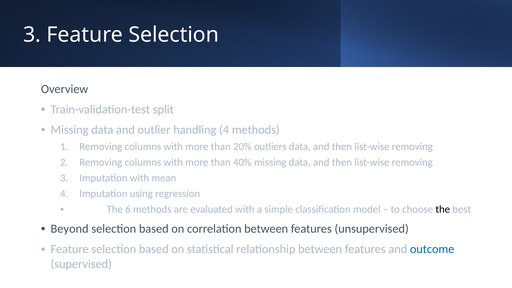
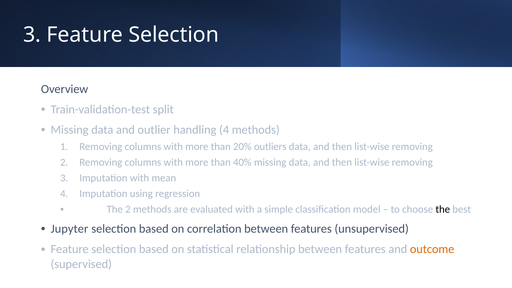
The 6: 6 -> 2 (128, 209)
Beyond: Beyond -> Jupyter (70, 229)
outcome colour: blue -> orange (432, 249)
